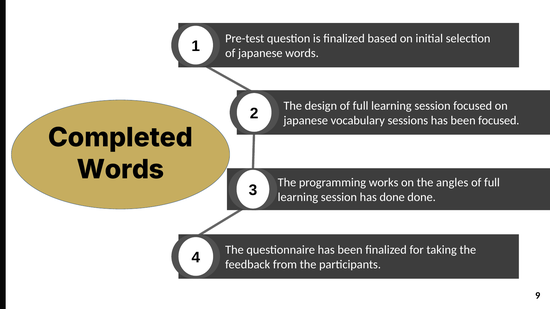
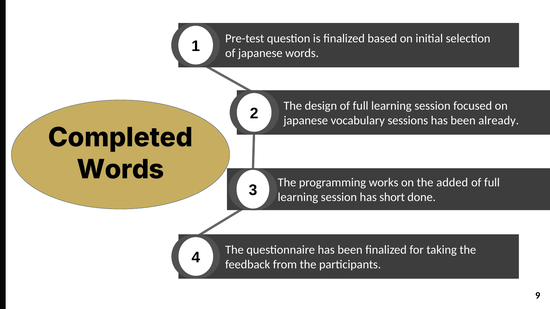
been focused: focused -> already (499, 121)
angles: angles -> added (452, 183)
has done: done -> short (392, 197)
